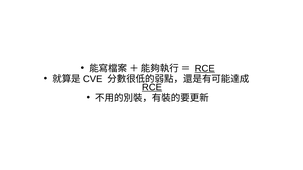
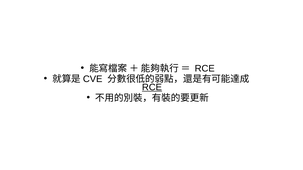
RCE underline: present -> none (205, 69)
